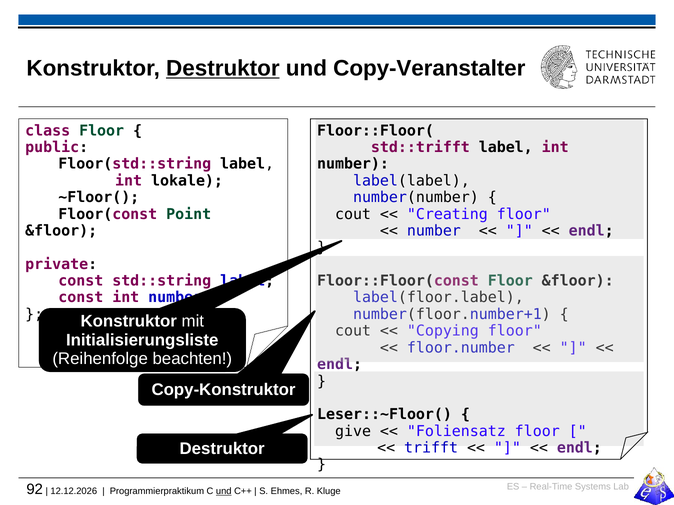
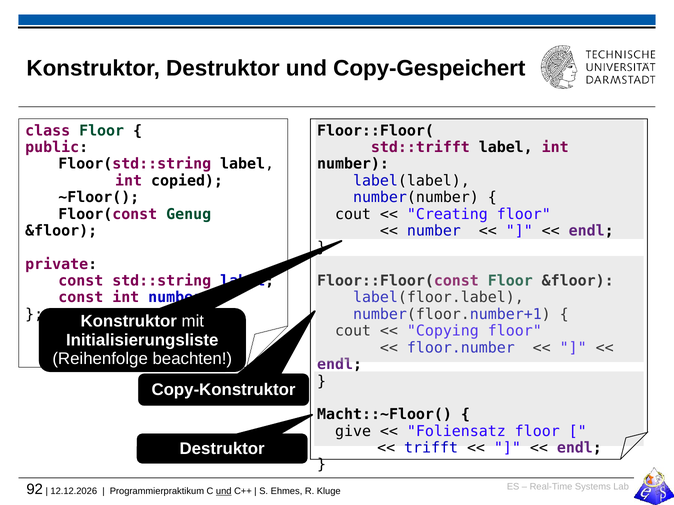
Destruktor underline: present -> none (223, 68)
Copy-Veranstalter: Copy-Veranstalter -> Copy-Gespeichert (429, 68)
lokale: lokale -> copied (187, 181)
Point: Point -> Genug (189, 214)
Leser::~Floor(: Leser::~Floor( -> Macht::~Floor( (385, 415)
